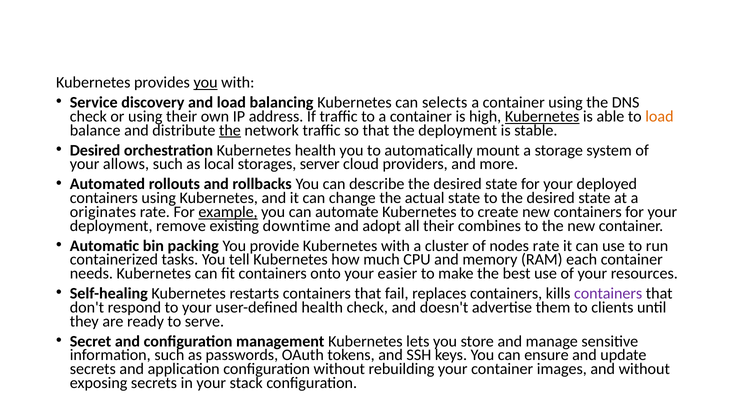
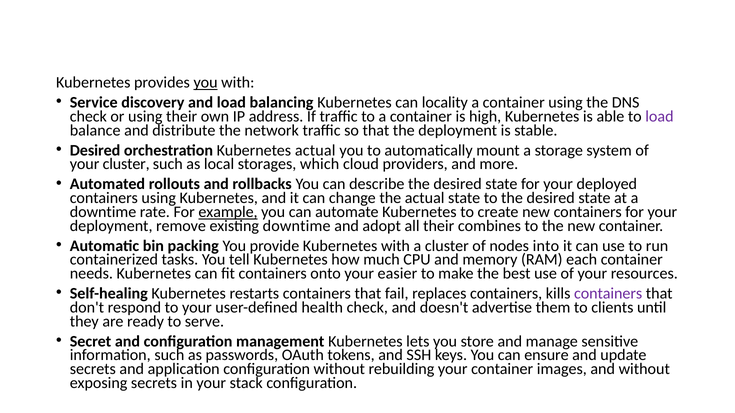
selects: selects -> locality (445, 103)
Kubernetes underline: present -> none (542, 117)
load colour: orange -> purple (659, 117)
the underline: present -> none (230, 130)
Kubernetes health: health -> actual (315, 150)
your allows: allows -> cluster (126, 164)
server: server -> which (320, 164)
originates: originates -> downtime (103, 212)
nodes rate: rate -> into (546, 246)
